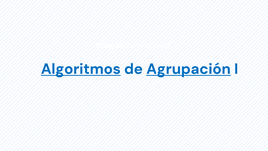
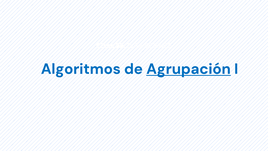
Algoritmos underline: present -> none (81, 69)
